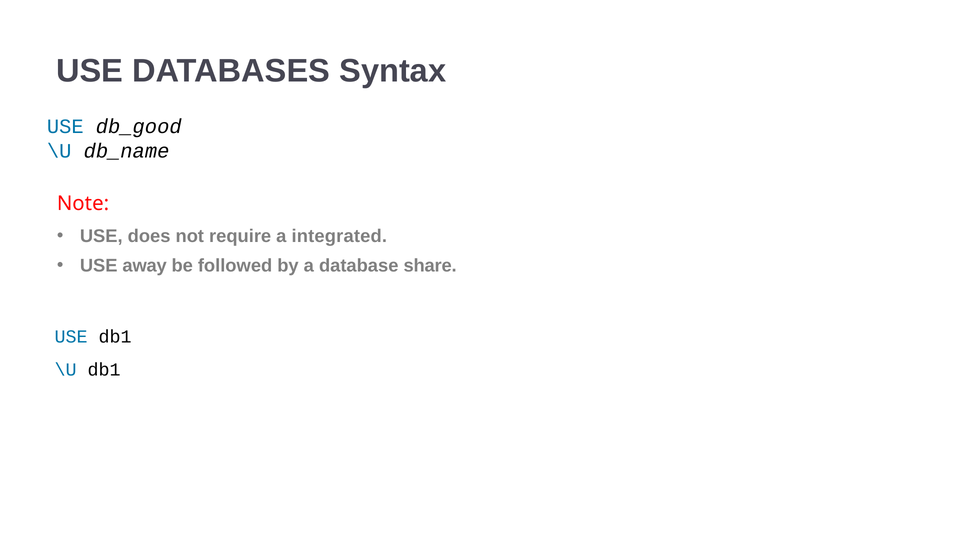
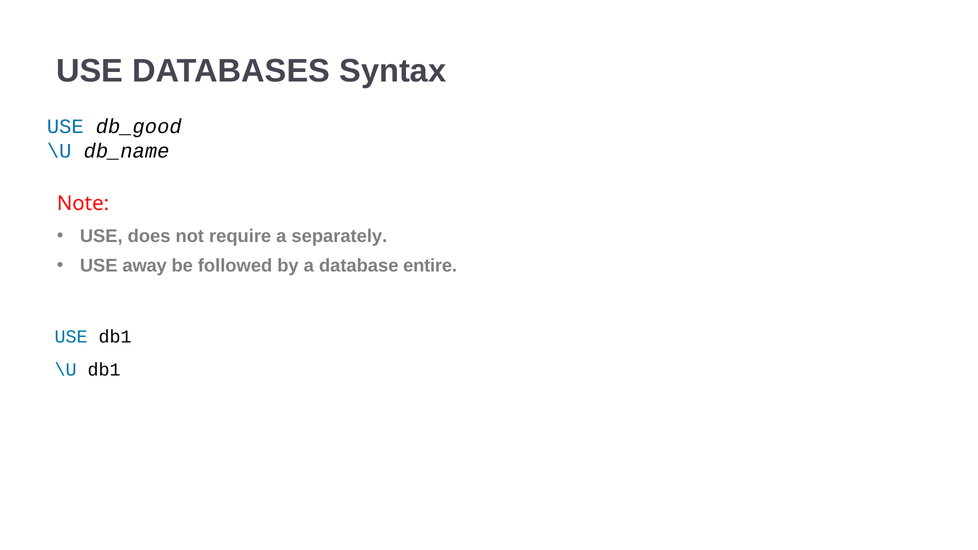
integrated: integrated -> separately (339, 236)
share: share -> entire (430, 266)
